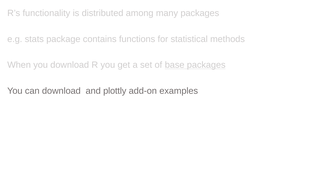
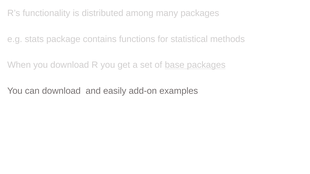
plottly: plottly -> easily (115, 91)
